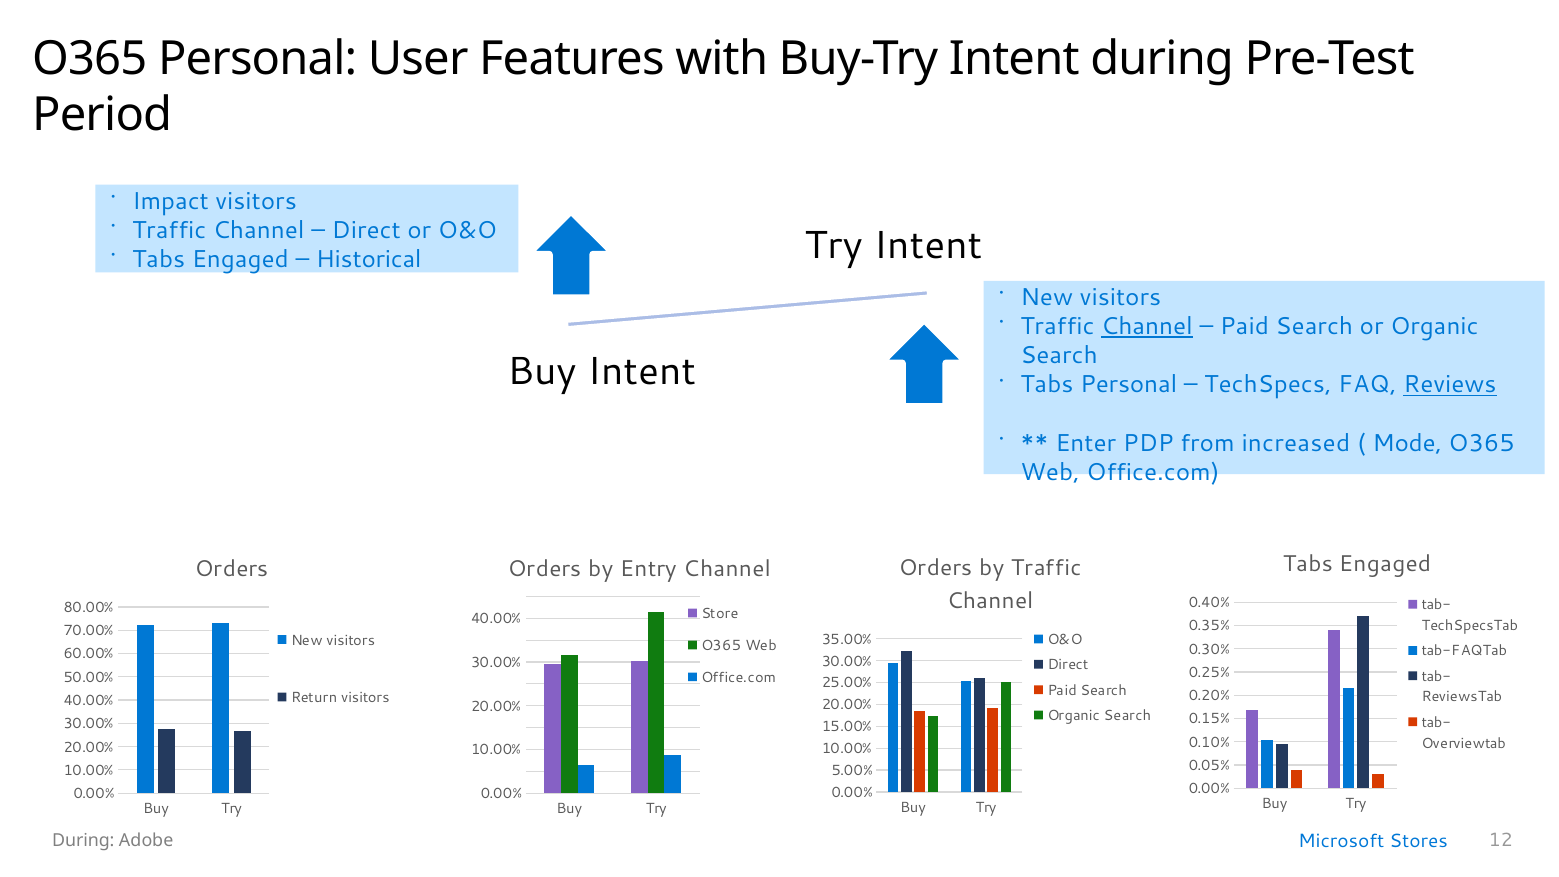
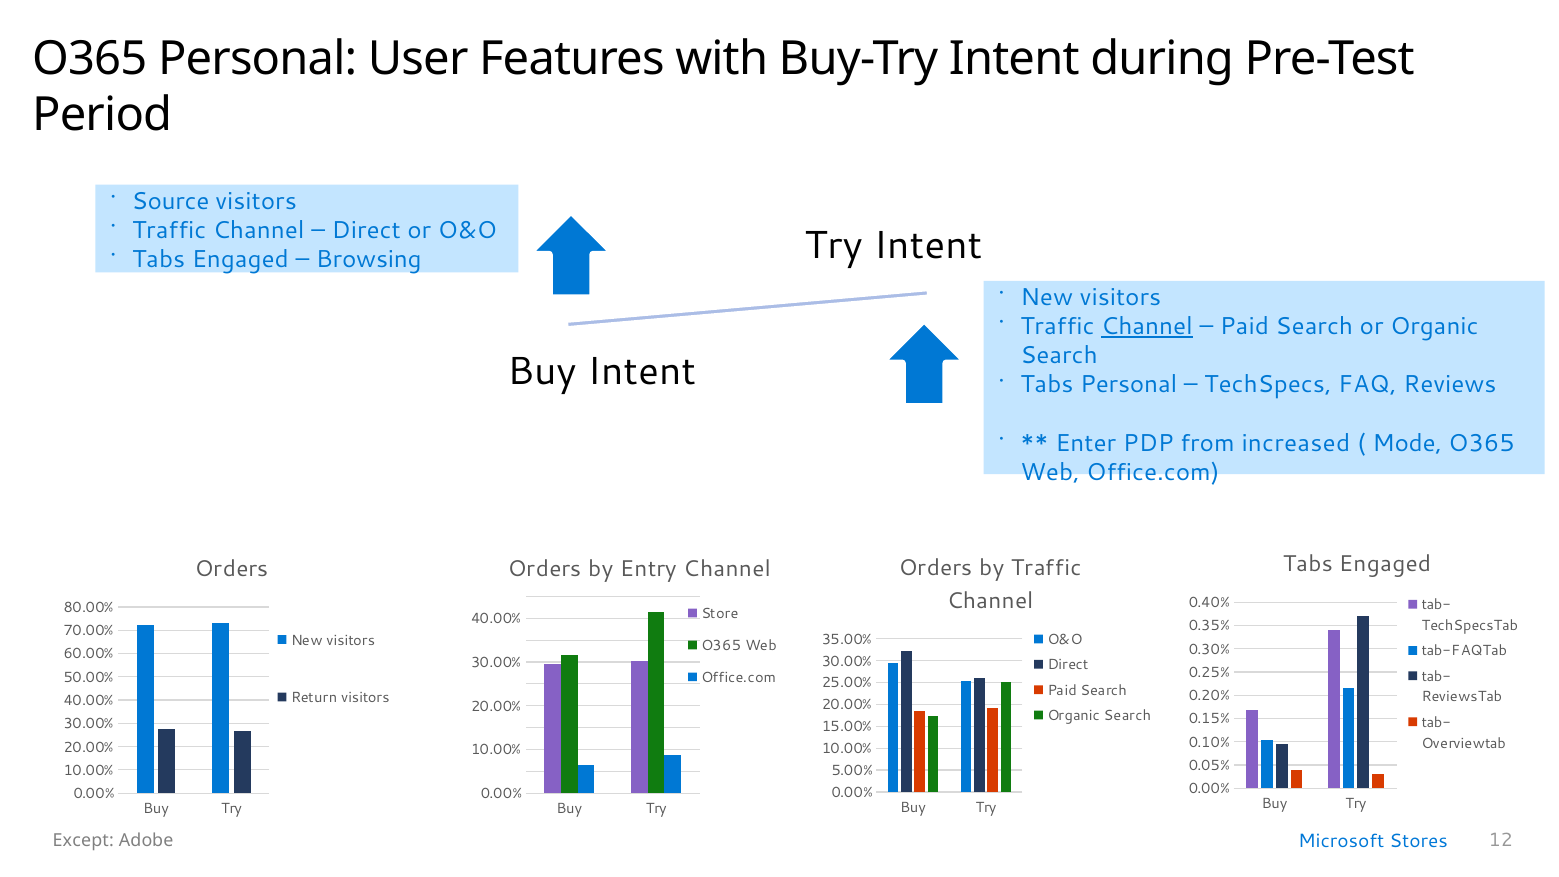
Impact: Impact -> Source (171, 201)
Historical: Historical -> Browsing (369, 260)
Reviews underline: present -> none (1450, 385)
During: During -> Except (83, 841)
